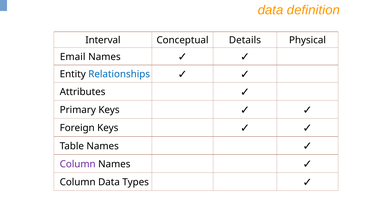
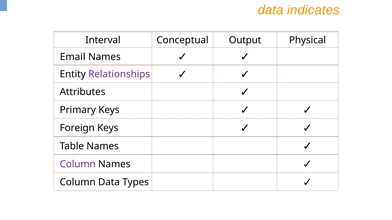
definition: definition -> indicates (313, 10)
Details: Details -> Output (245, 40)
Relationships colour: blue -> purple (119, 74)
